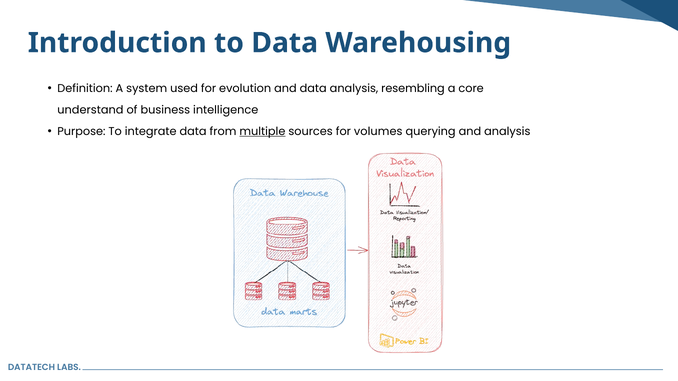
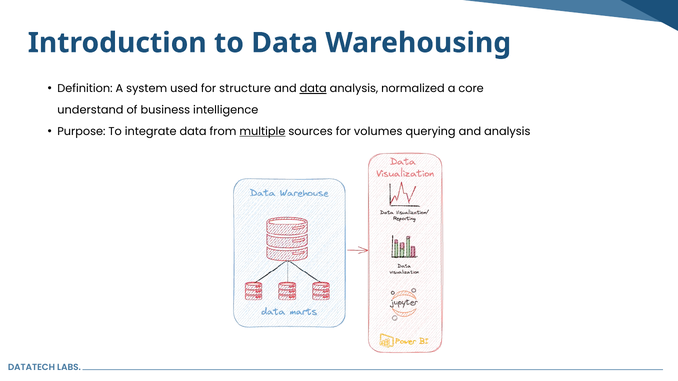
evolution: evolution -> structure (245, 89)
data underline: none -> present (313, 89)
resembling: resembling -> normalized (413, 89)
